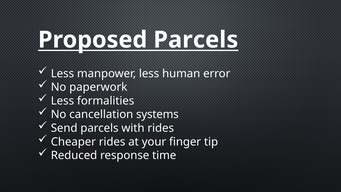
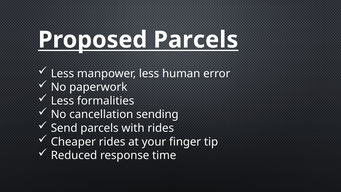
systems: systems -> sending (157, 114)
